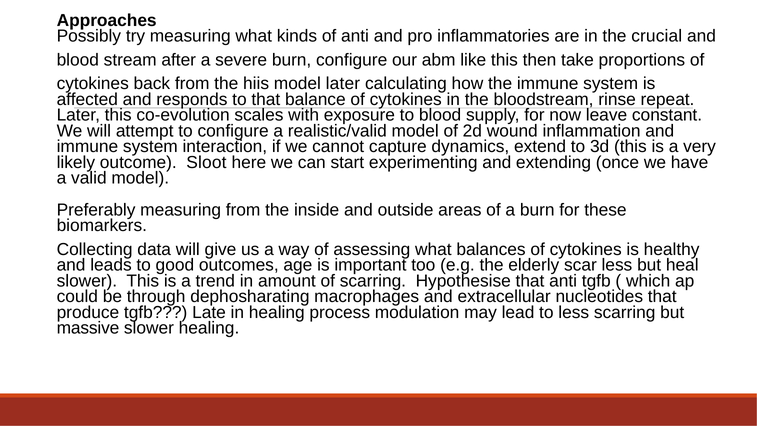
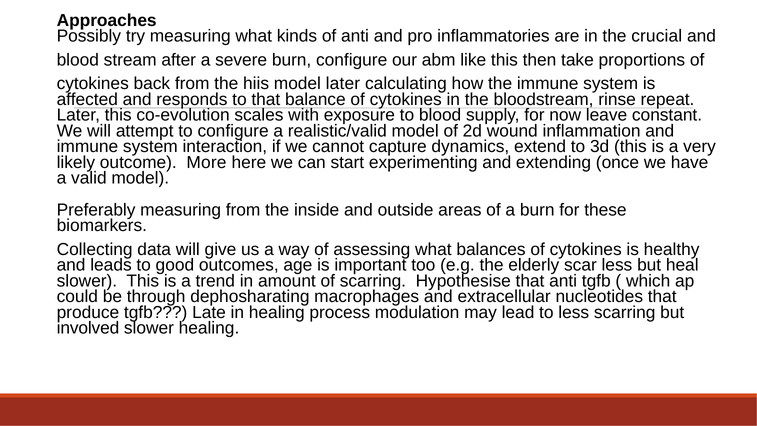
Sloot: Sloot -> More (206, 162)
massive: massive -> involved (88, 328)
